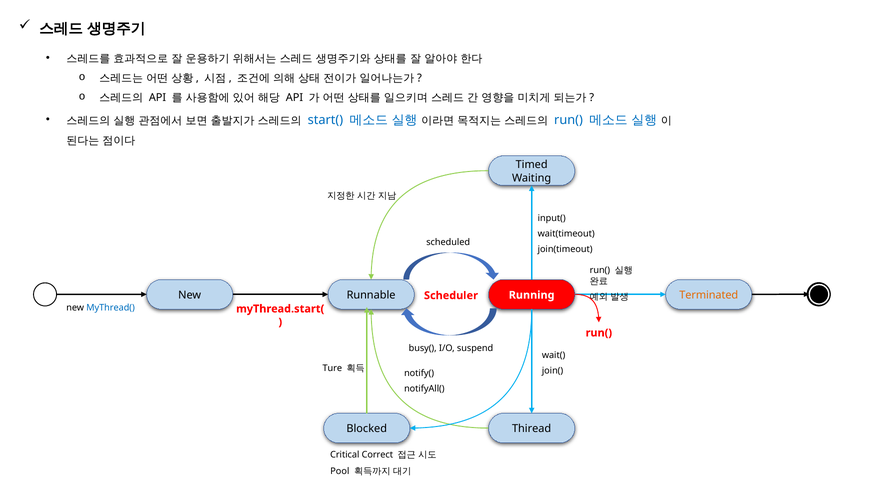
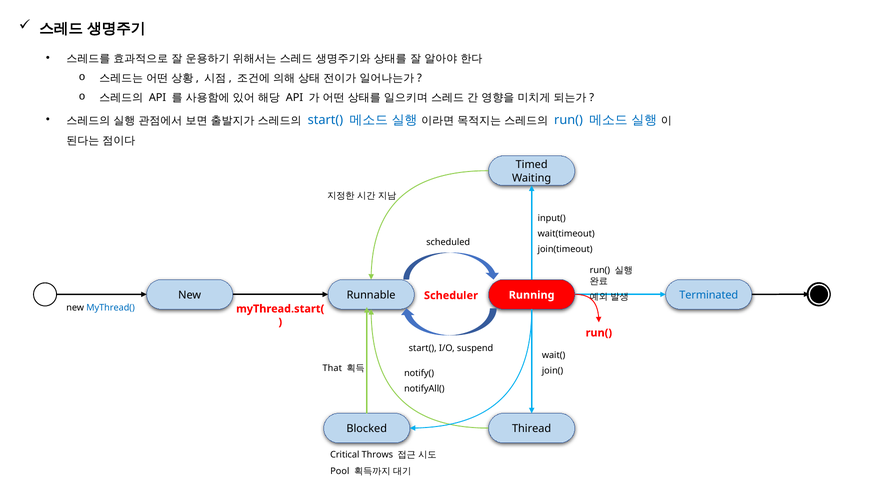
Terminated colour: orange -> blue (709, 295)
busy(: busy( -> start( (423, 348)
Ture: Ture -> That (332, 368)
Correct: Correct -> Throws (377, 454)
